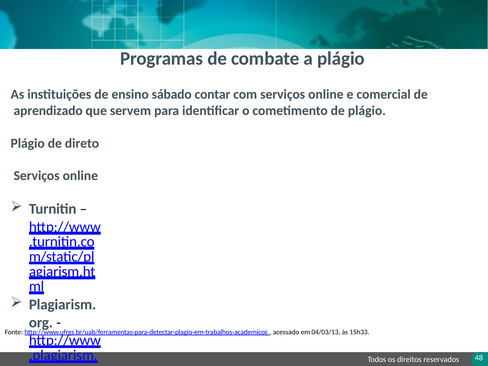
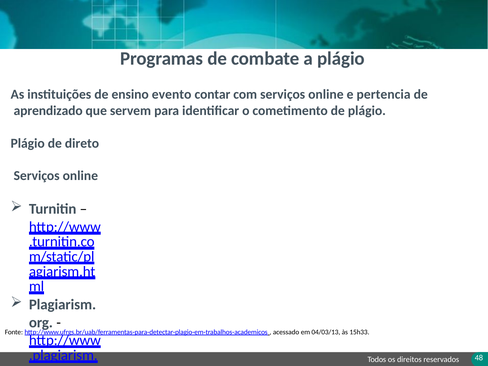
sábado: sábado -> evento (172, 94)
comercial: comercial -> pertencia (384, 94)
